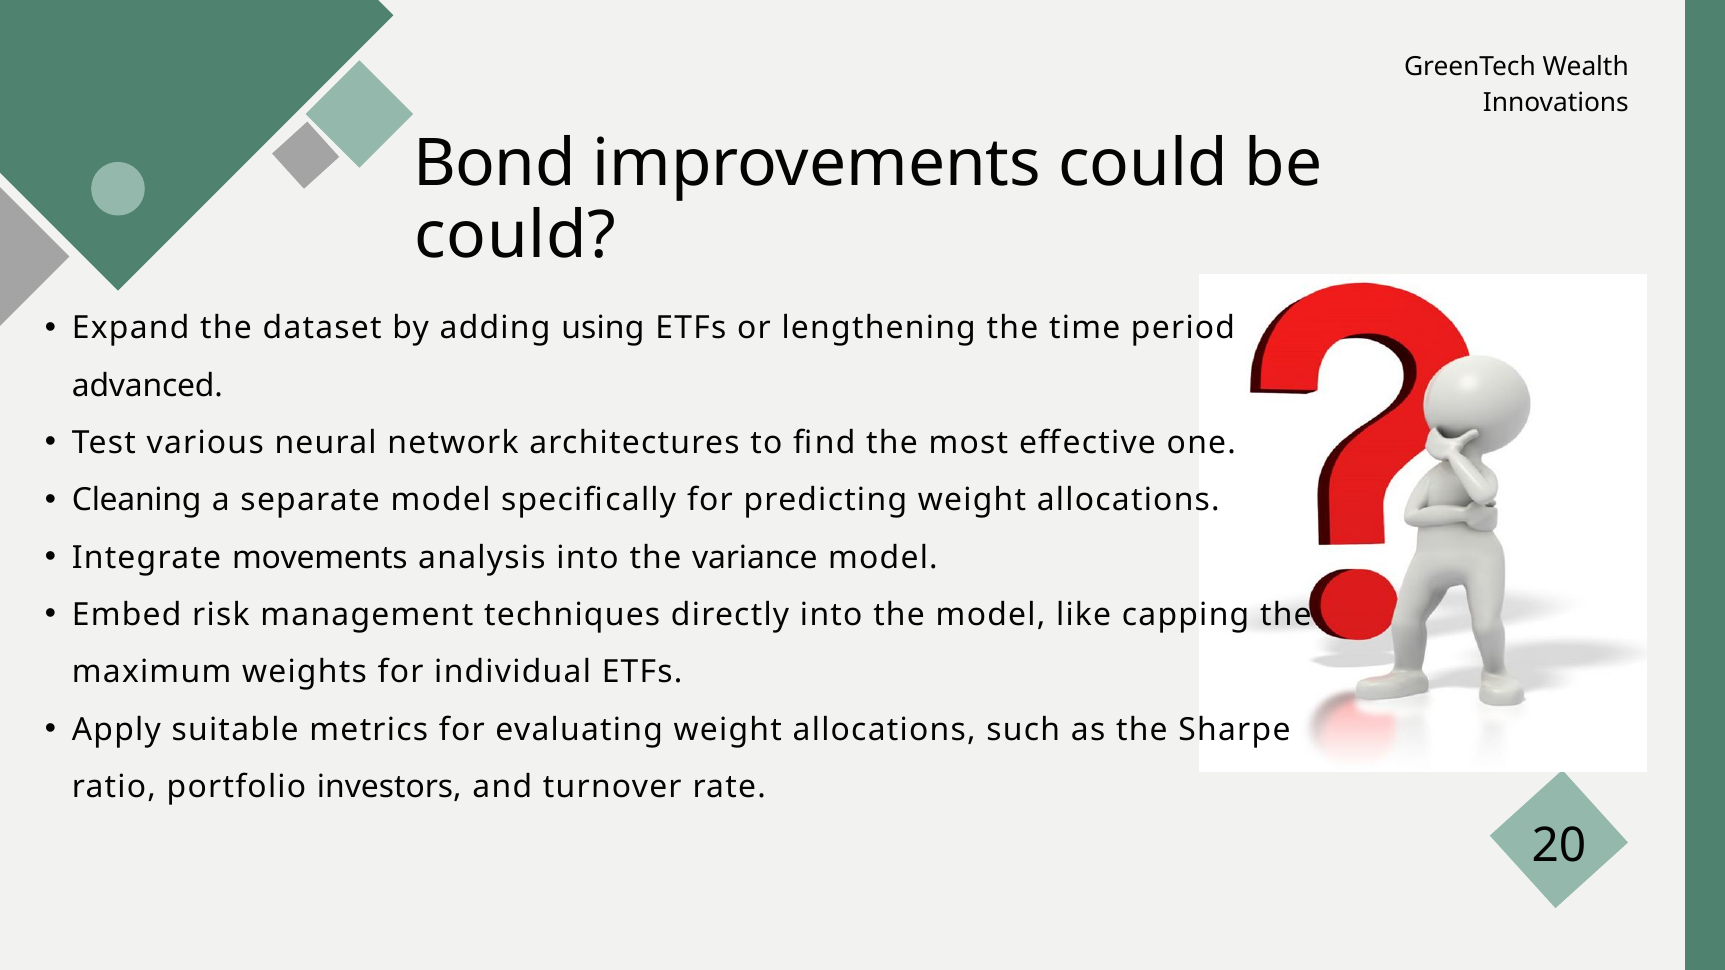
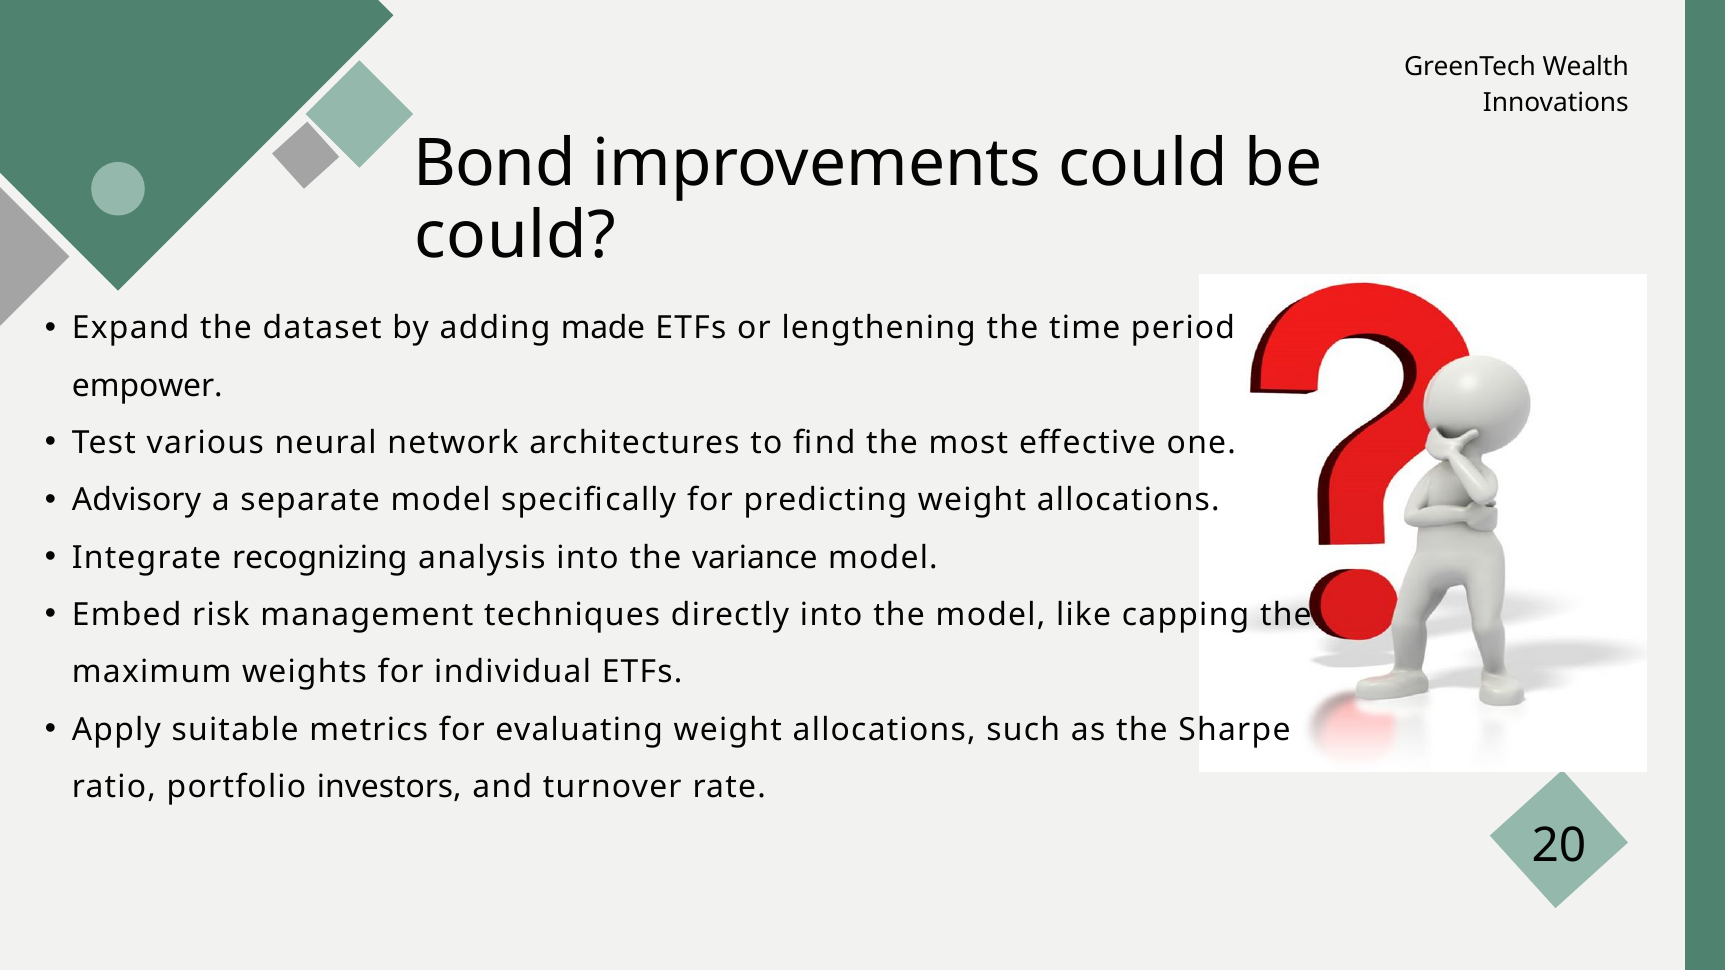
using: using -> made (603, 329)
advanced: advanced -> empower (147, 386)
Cleaning: Cleaning -> Advisory (136, 501)
movements: movements -> recognizing (320, 558)
